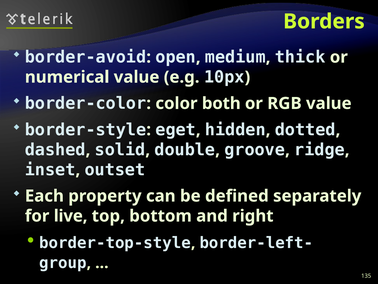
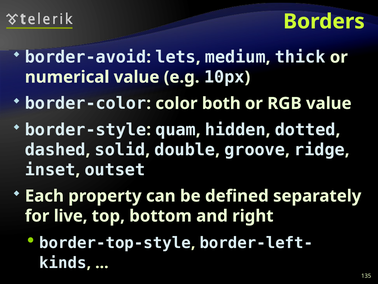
open: open -> lets (176, 57)
eget: eget -> quam (176, 129)
group: group -> kinds (63, 262)
